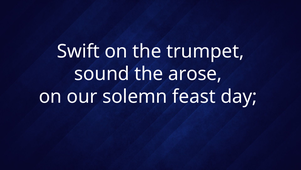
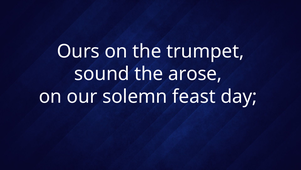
Swift: Swift -> Ours (78, 51)
